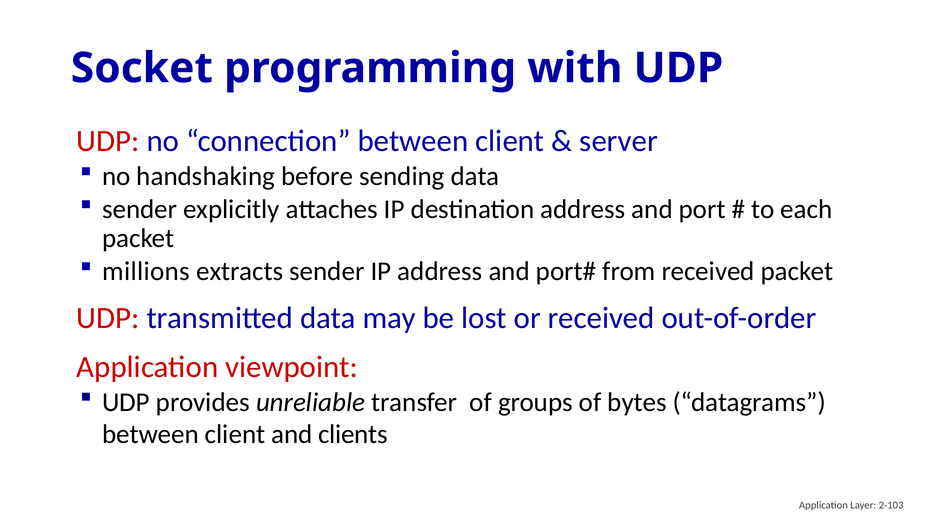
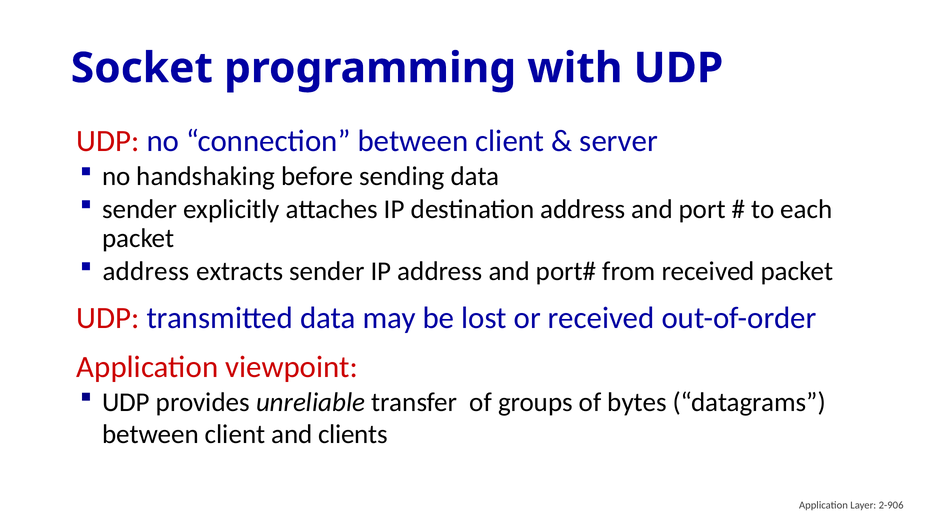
millions: millions -> address (146, 271)
2-103: 2-103 -> 2-906 (891, 505)
